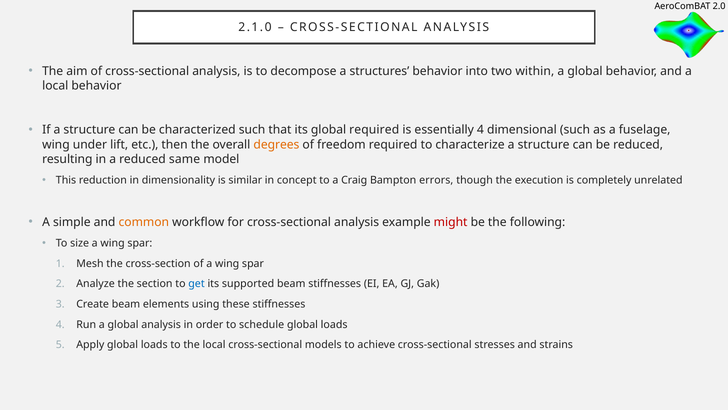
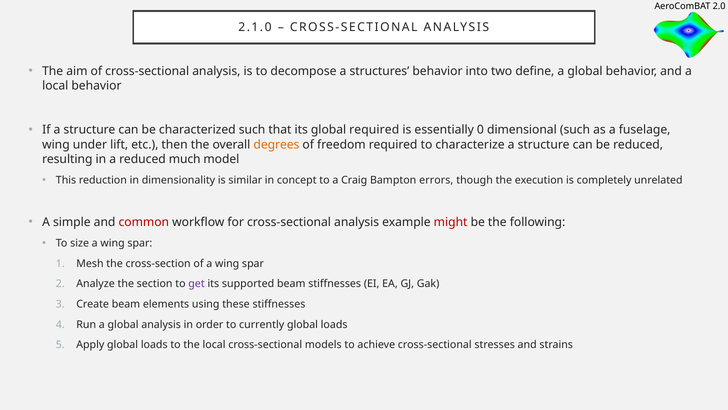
within: within -> define (535, 71)
essentially 4: 4 -> 0 (480, 130)
same: same -> much (185, 159)
common colour: orange -> red (144, 222)
get colour: blue -> purple (197, 284)
schedule: schedule -> currently (262, 324)
